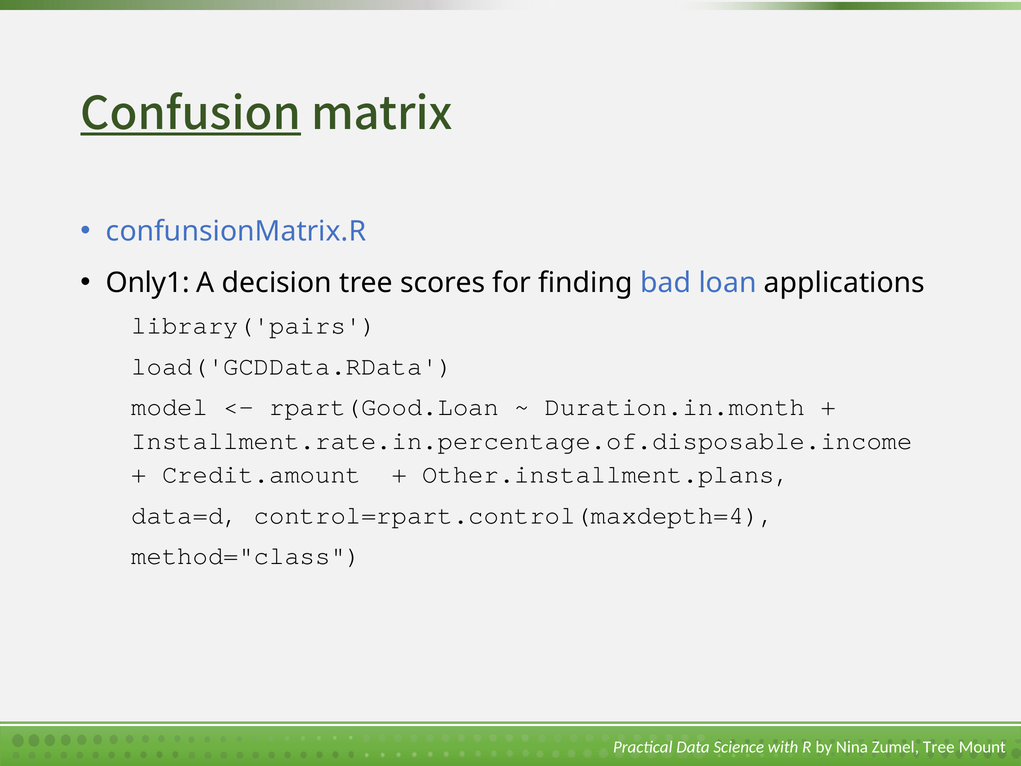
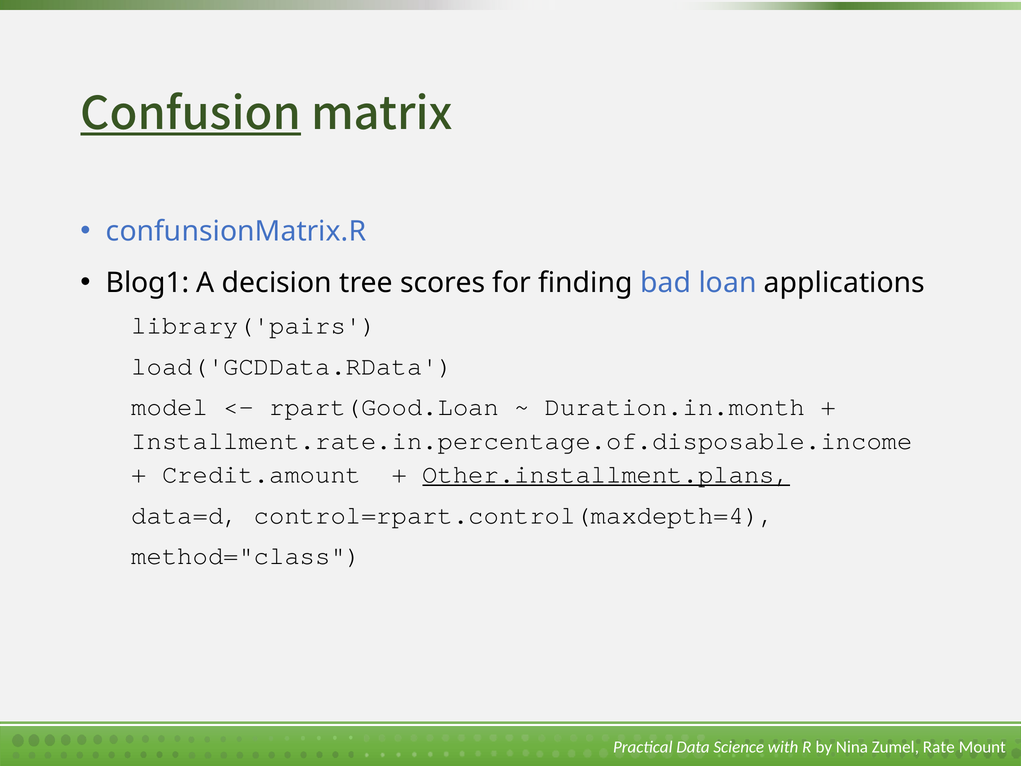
Only1: Only1 -> Blog1 (148, 283)
Other.installment.plans underline: none -> present (606, 474)
Zumel Tree: Tree -> Rate (939, 747)
